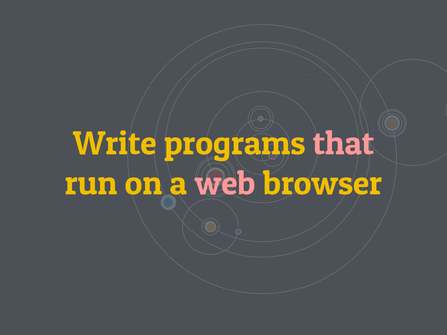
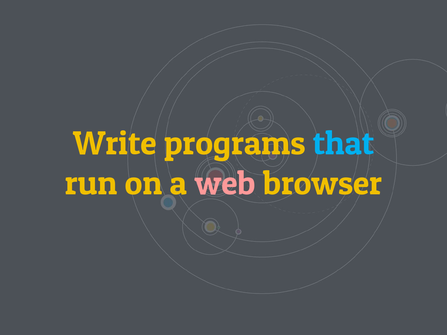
that colour: pink -> light blue (344, 144)
